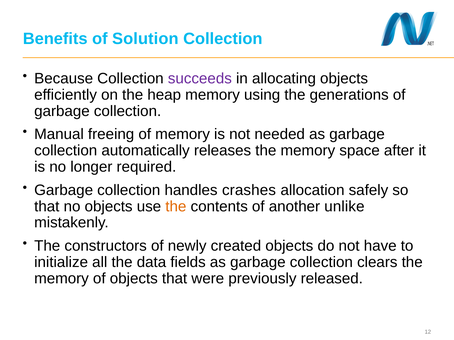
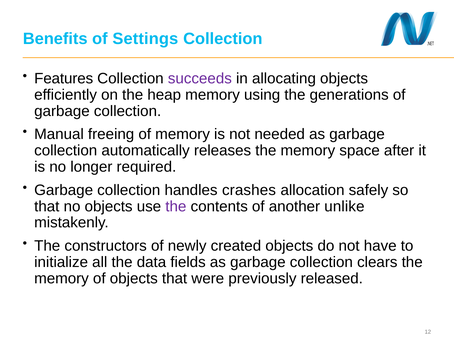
Solution: Solution -> Settings (145, 39)
Because: Because -> Features (64, 79)
the colour: orange -> purple (176, 207)
